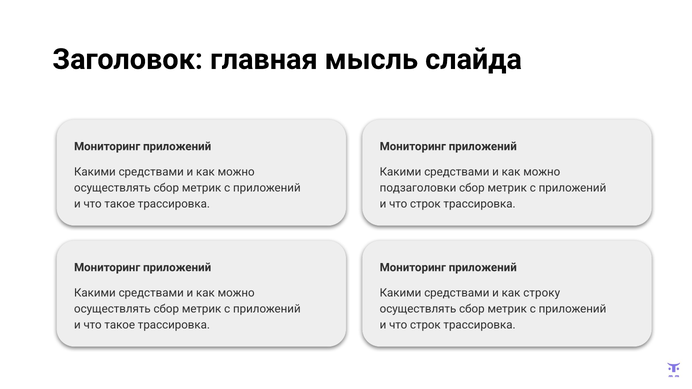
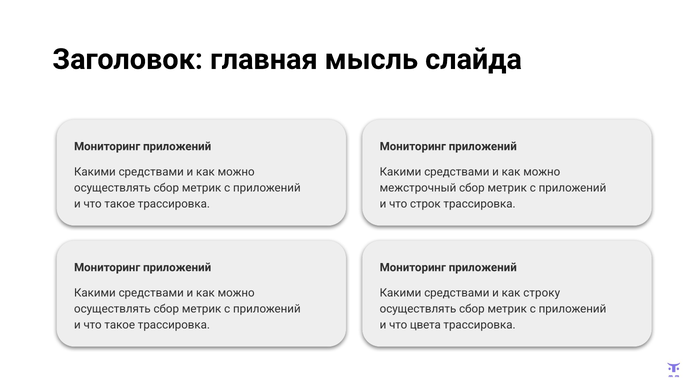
подзаголовки: подзаголовки -> межстрочный (418, 188)
строк: строк -> цвета (425, 325)
